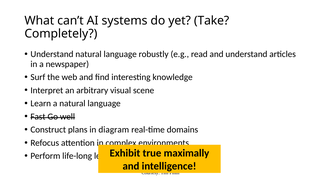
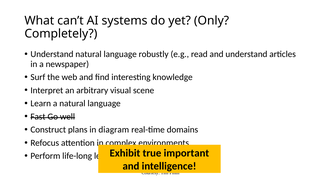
Take: Take -> Only (211, 20)
maximally: maximally -> important (186, 153)
